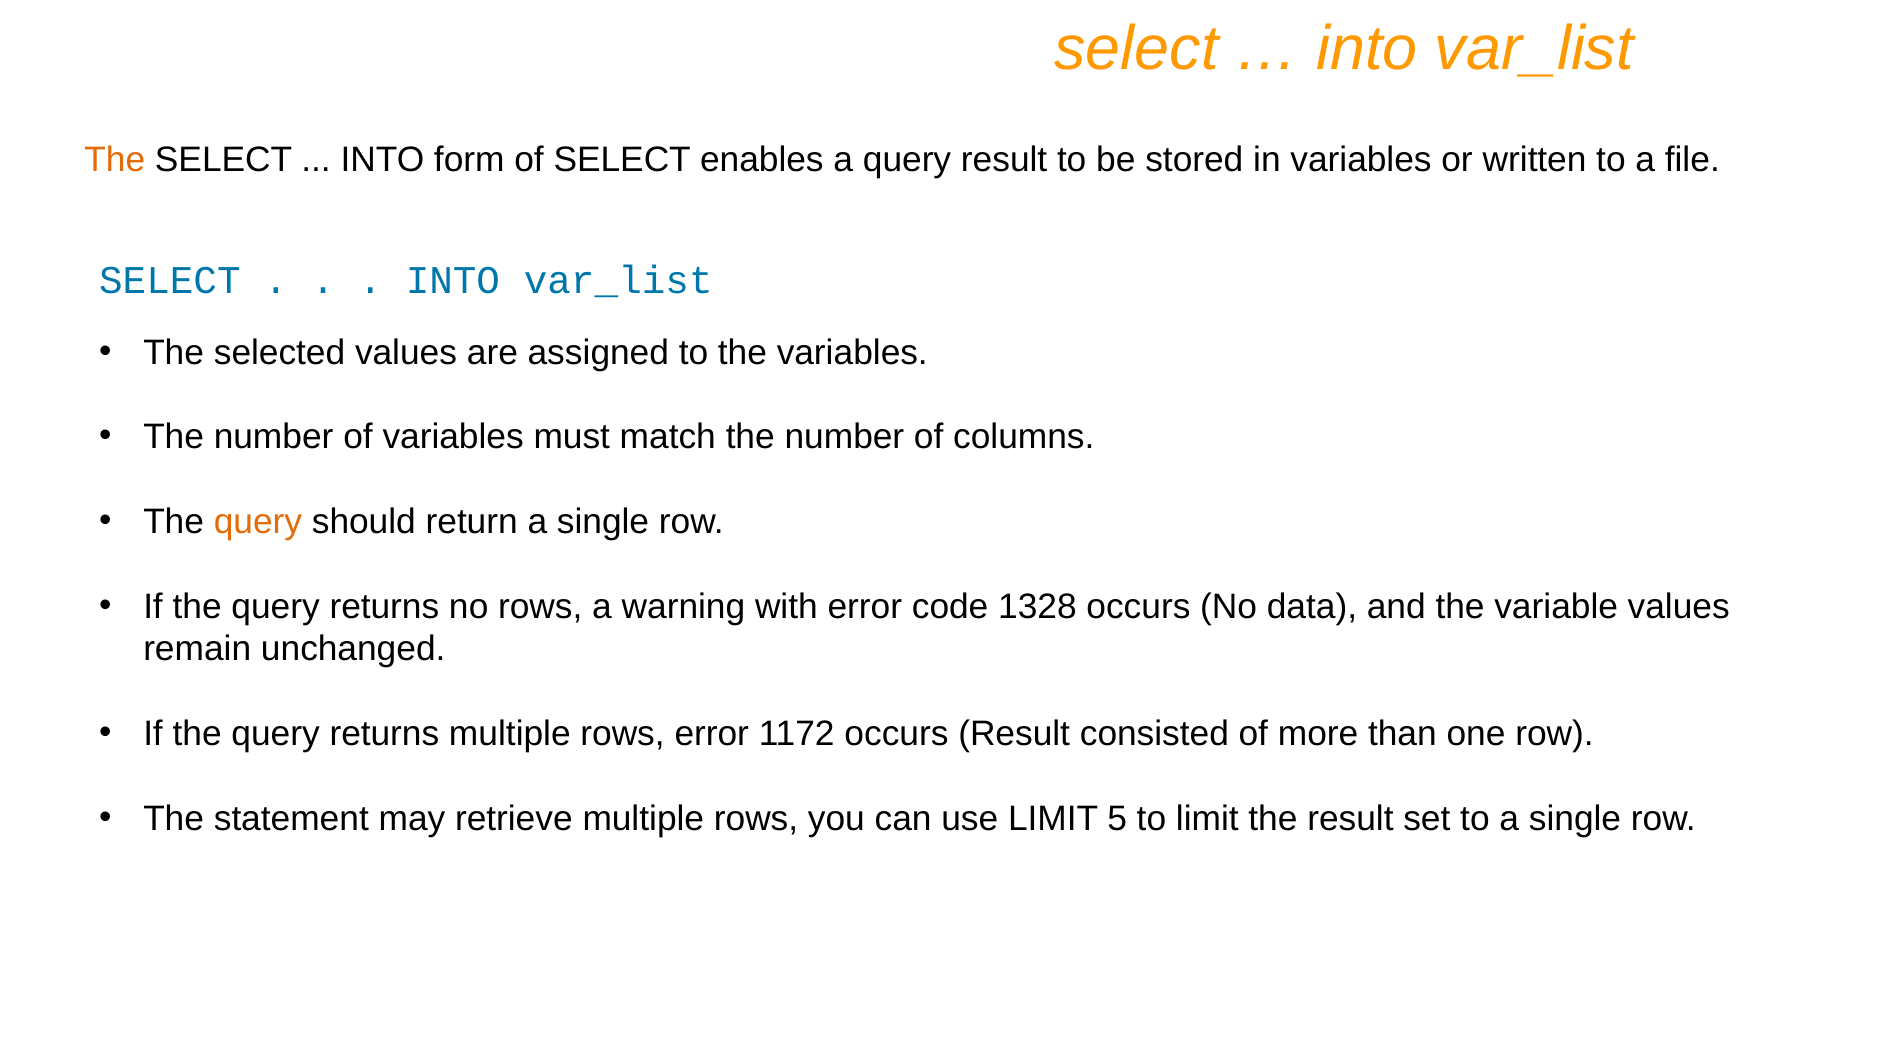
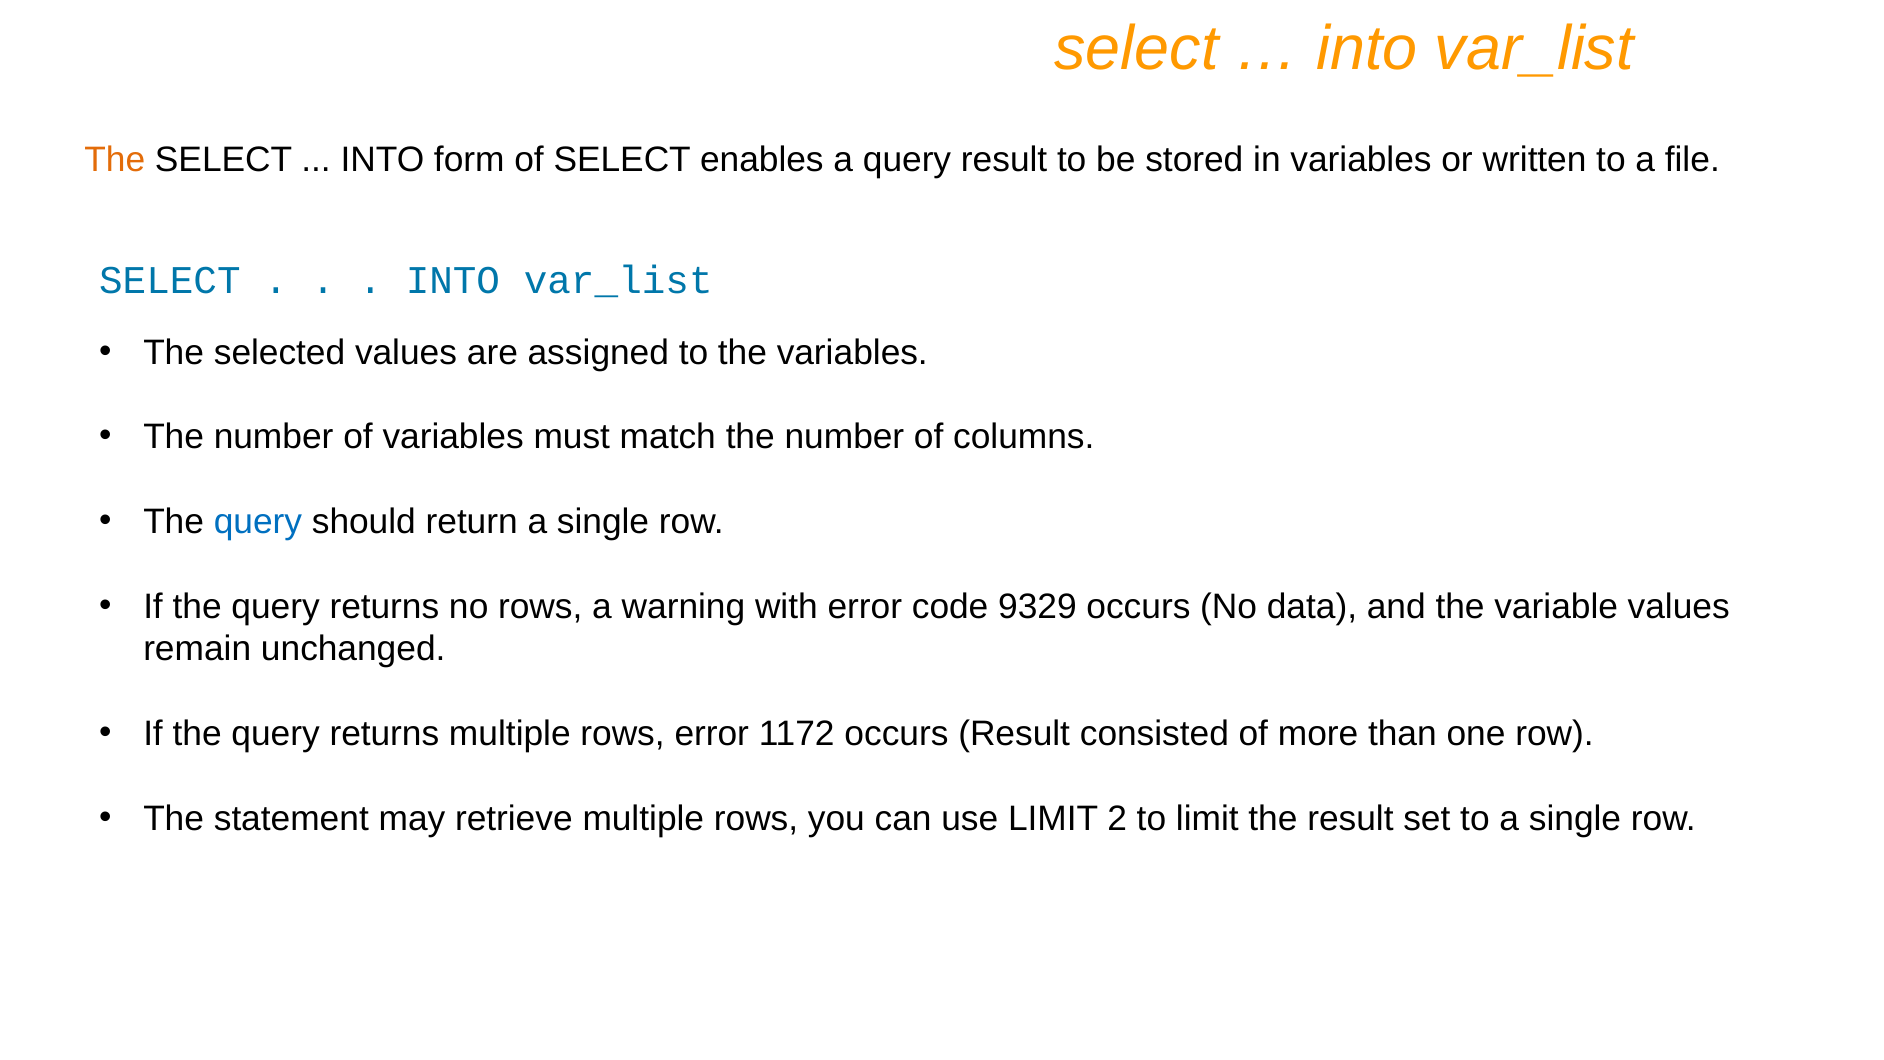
query colour: orange -> blue (258, 522)
1328: 1328 -> 9329 (1037, 607)
5: 5 -> 2 (1117, 819)
